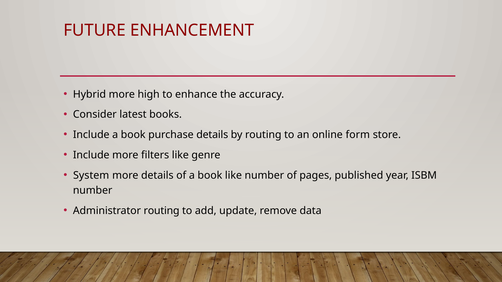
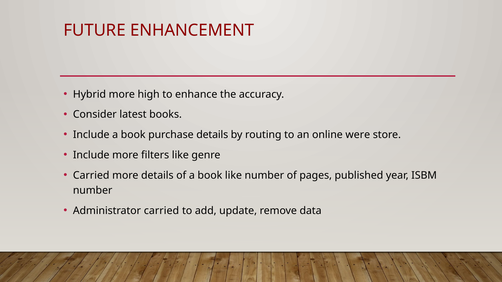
form: form -> were (358, 135)
System: System -> Carried (91, 176)
Administrator routing: routing -> carried (161, 211)
